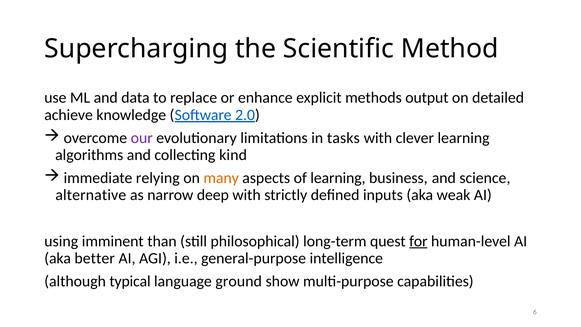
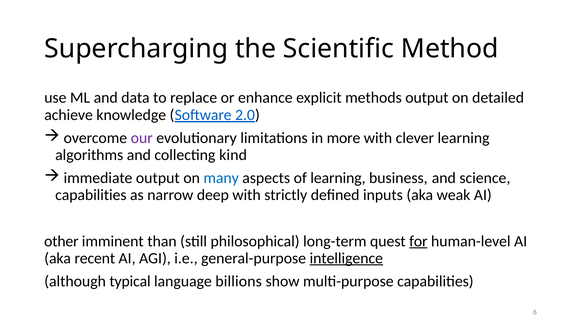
tasks: tasks -> more (344, 138)
immediate relying: relying -> output (158, 178)
many colour: orange -> blue (221, 178)
alternative: alternative -> capabilities (91, 195)
using: using -> other (61, 241)
better: better -> recent (95, 258)
intelligence underline: none -> present (346, 258)
ground: ground -> billions (239, 281)
